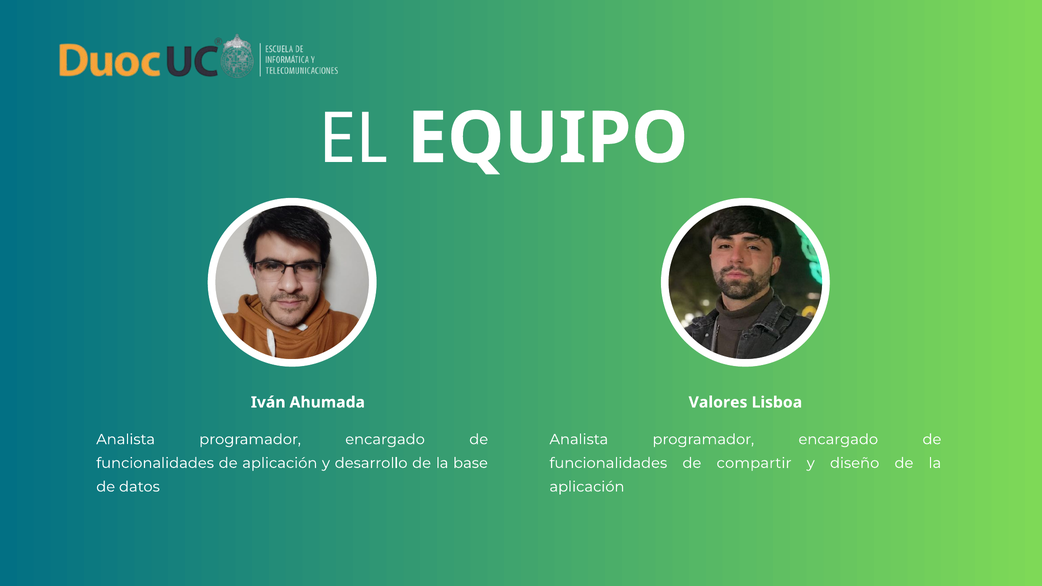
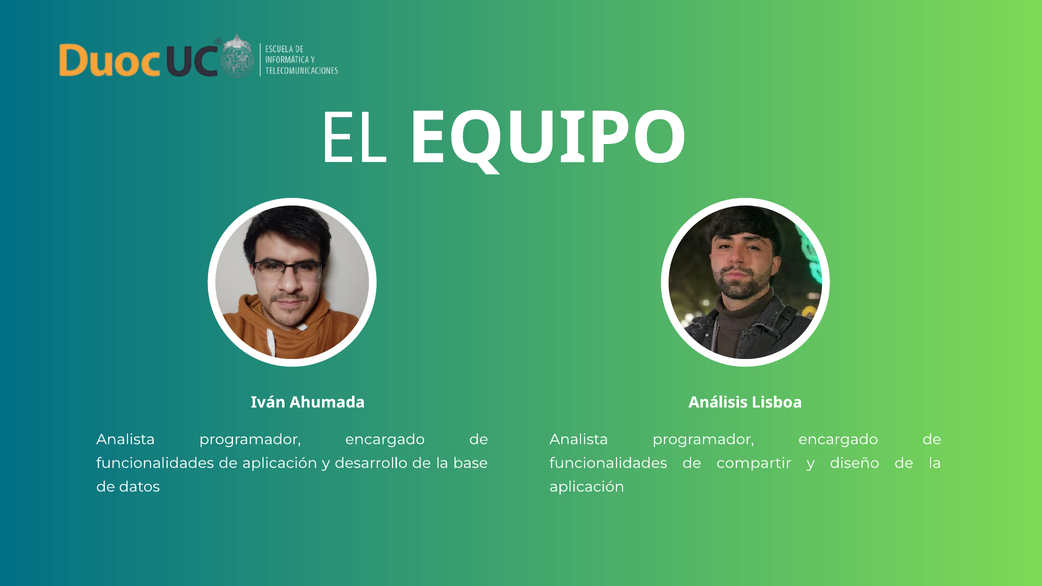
Valores: Valores -> Análisis (718, 402)
